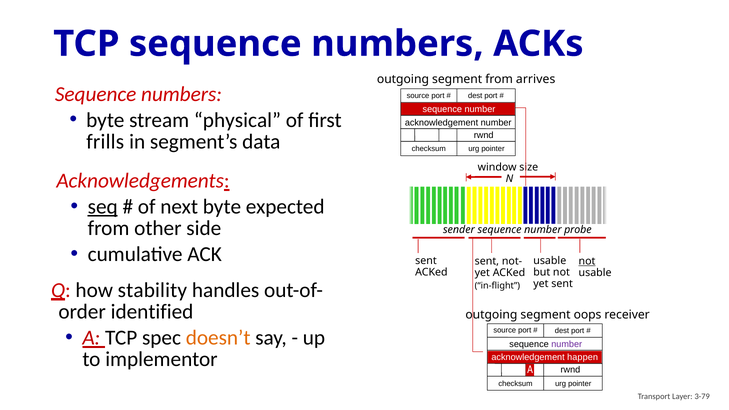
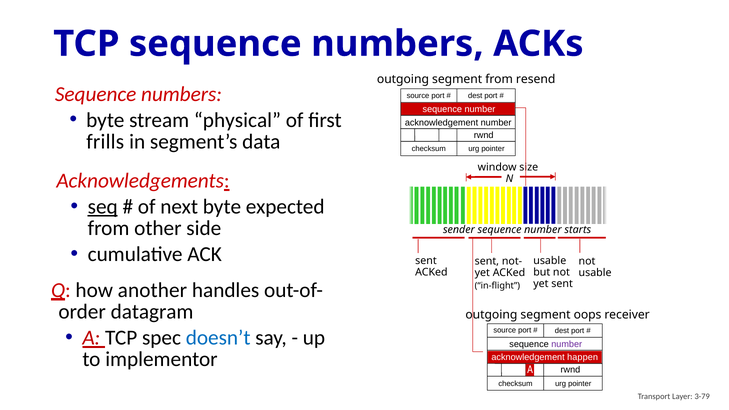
arrives: arrives -> resend (536, 79)
probe: probe -> starts (578, 230)
not underline: present -> none (587, 261)
stability: stability -> another (152, 290)
identified: identified -> datagram (152, 312)
doesn’t colour: orange -> blue (218, 338)
